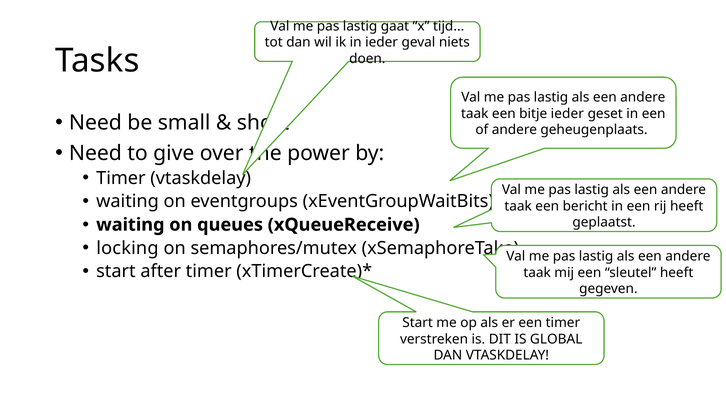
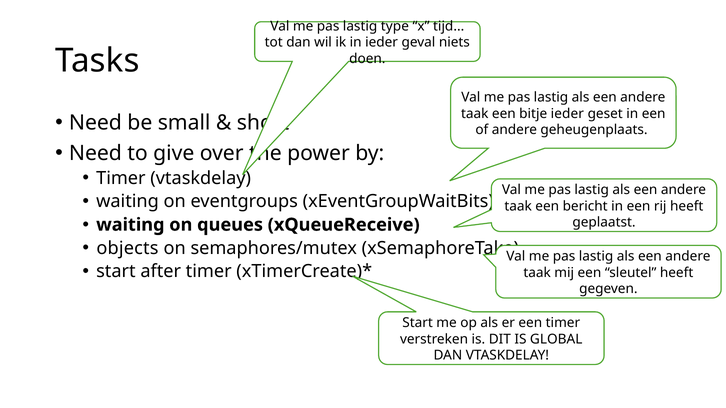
gaat: gaat -> type (395, 26)
locking: locking -> objects (127, 248)
